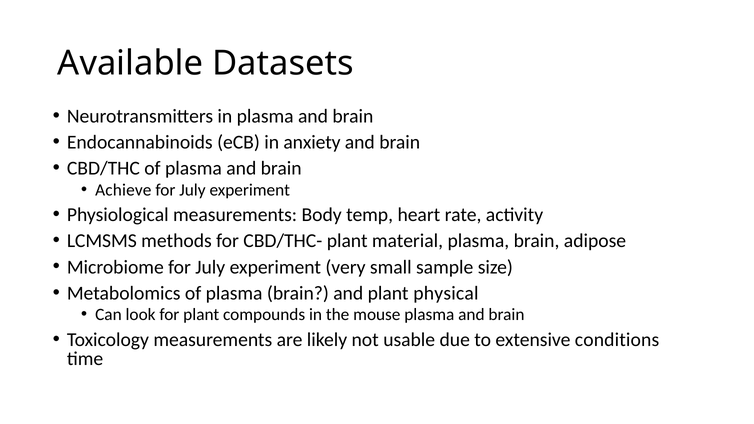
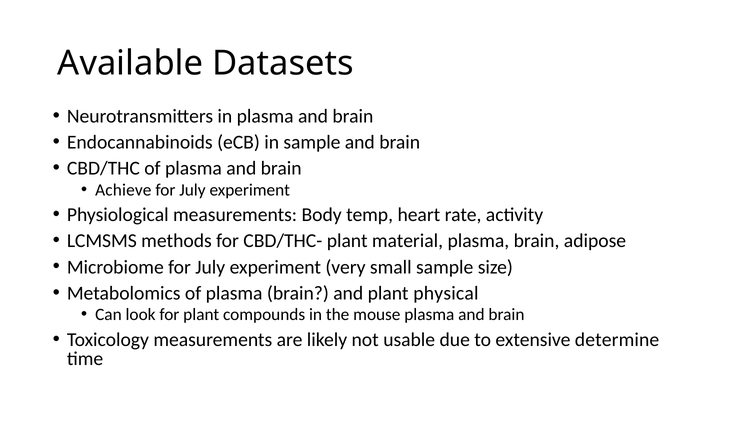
in anxiety: anxiety -> sample (312, 142)
conditions: conditions -> determine (617, 340)
